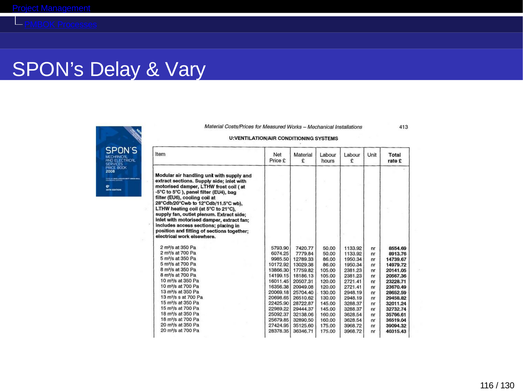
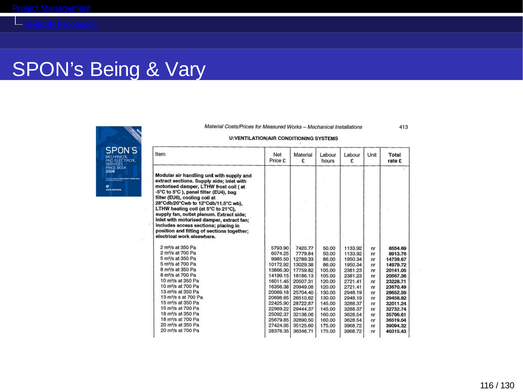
Delay: Delay -> Being (115, 70)
